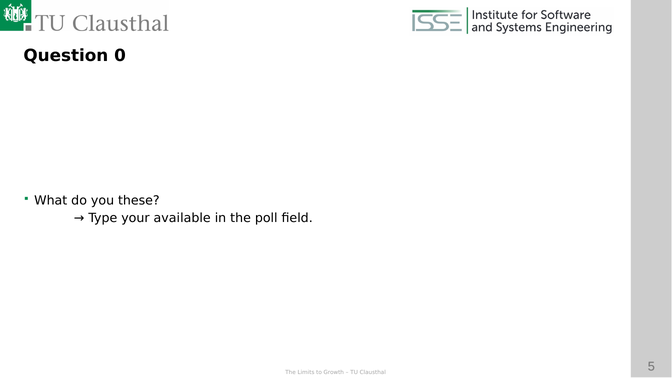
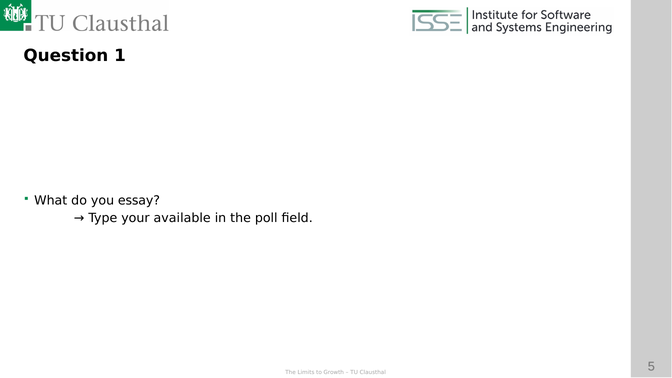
0: 0 -> 1 (120, 56)
these: these -> essay (139, 201)
